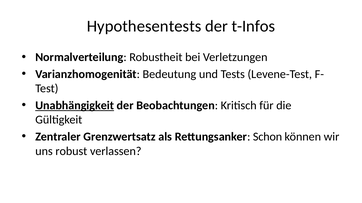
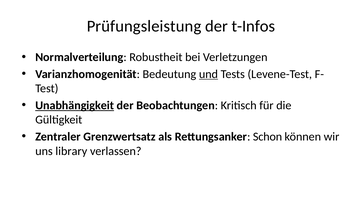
Hypothesentests: Hypothesentests -> Prüfungsleistung (144, 26)
und underline: none -> present (208, 74)
robust: robust -> library (71, 152)
